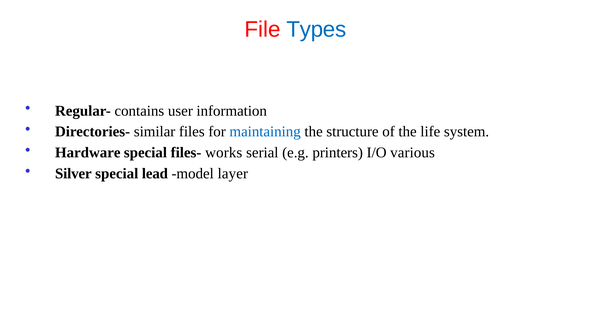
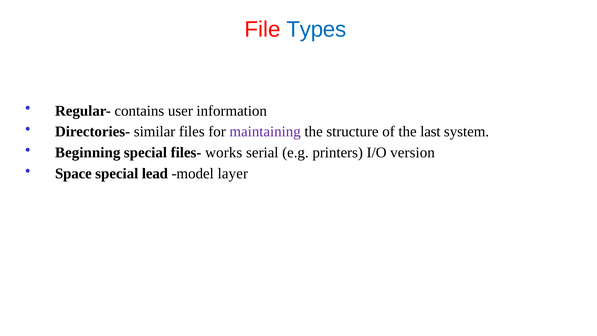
maintaining colour: blue -> purple (265, 132)
life: life -> last (430, 132)
Hardware: Hardware -> Beginning (88, 153)
various: various -> version (413, 153)
Silver: Silver -> Space (73, 173)
